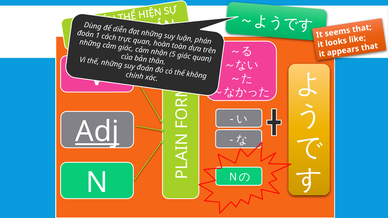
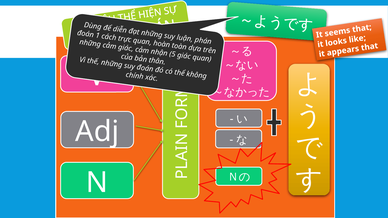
Adj underline: present -> none (97, 132)
